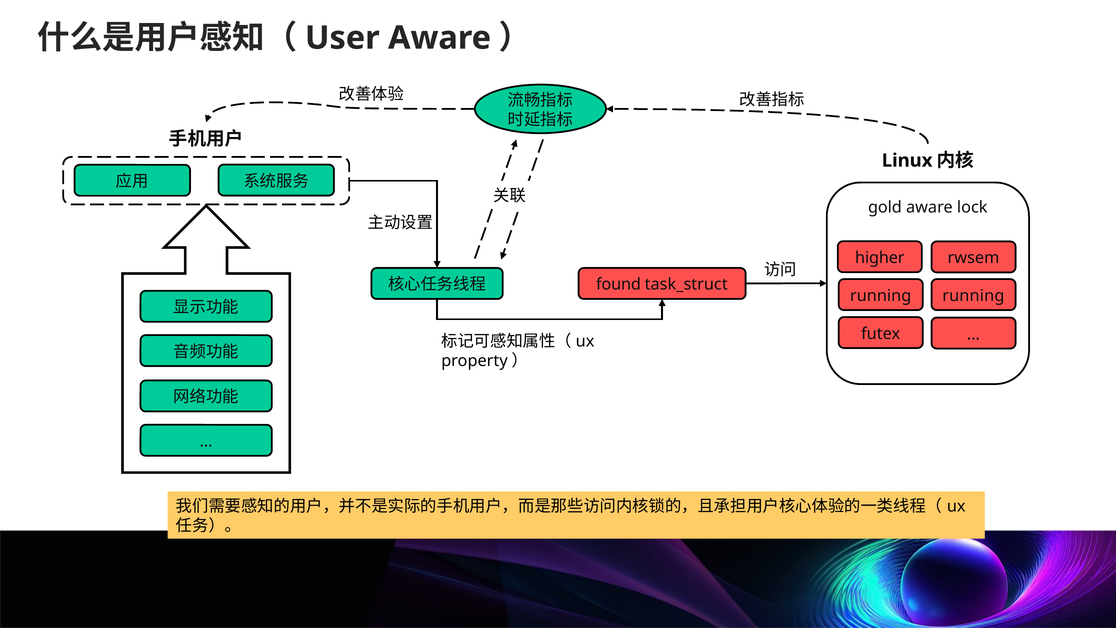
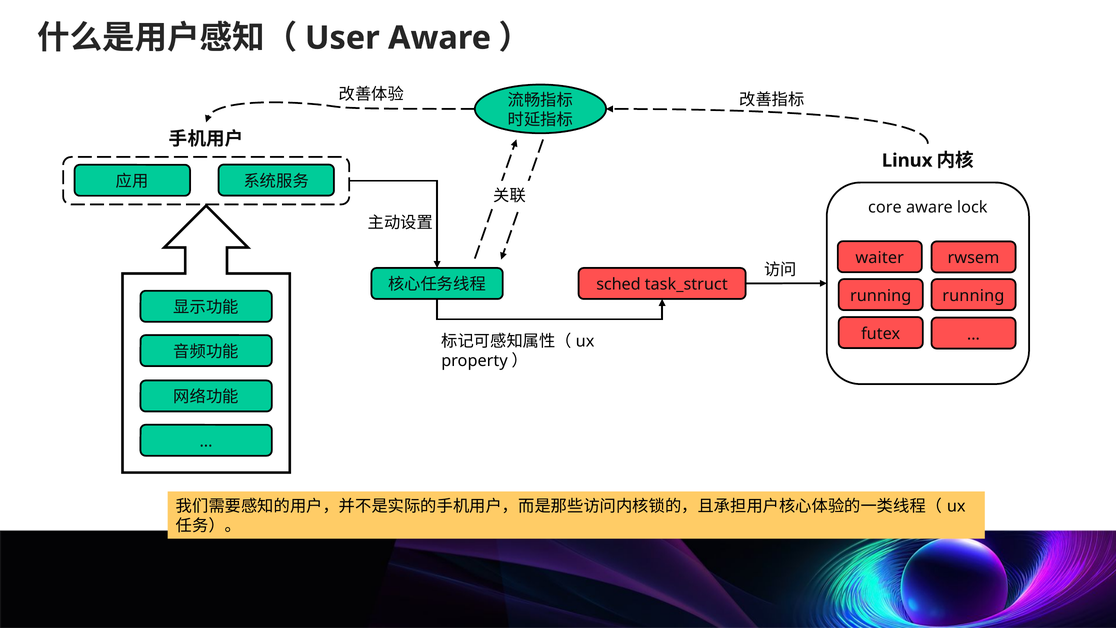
gold: gold -> core (885, 207)
higher: higher -> waiter (880, 258)
found: found -> sched (618, 284)
